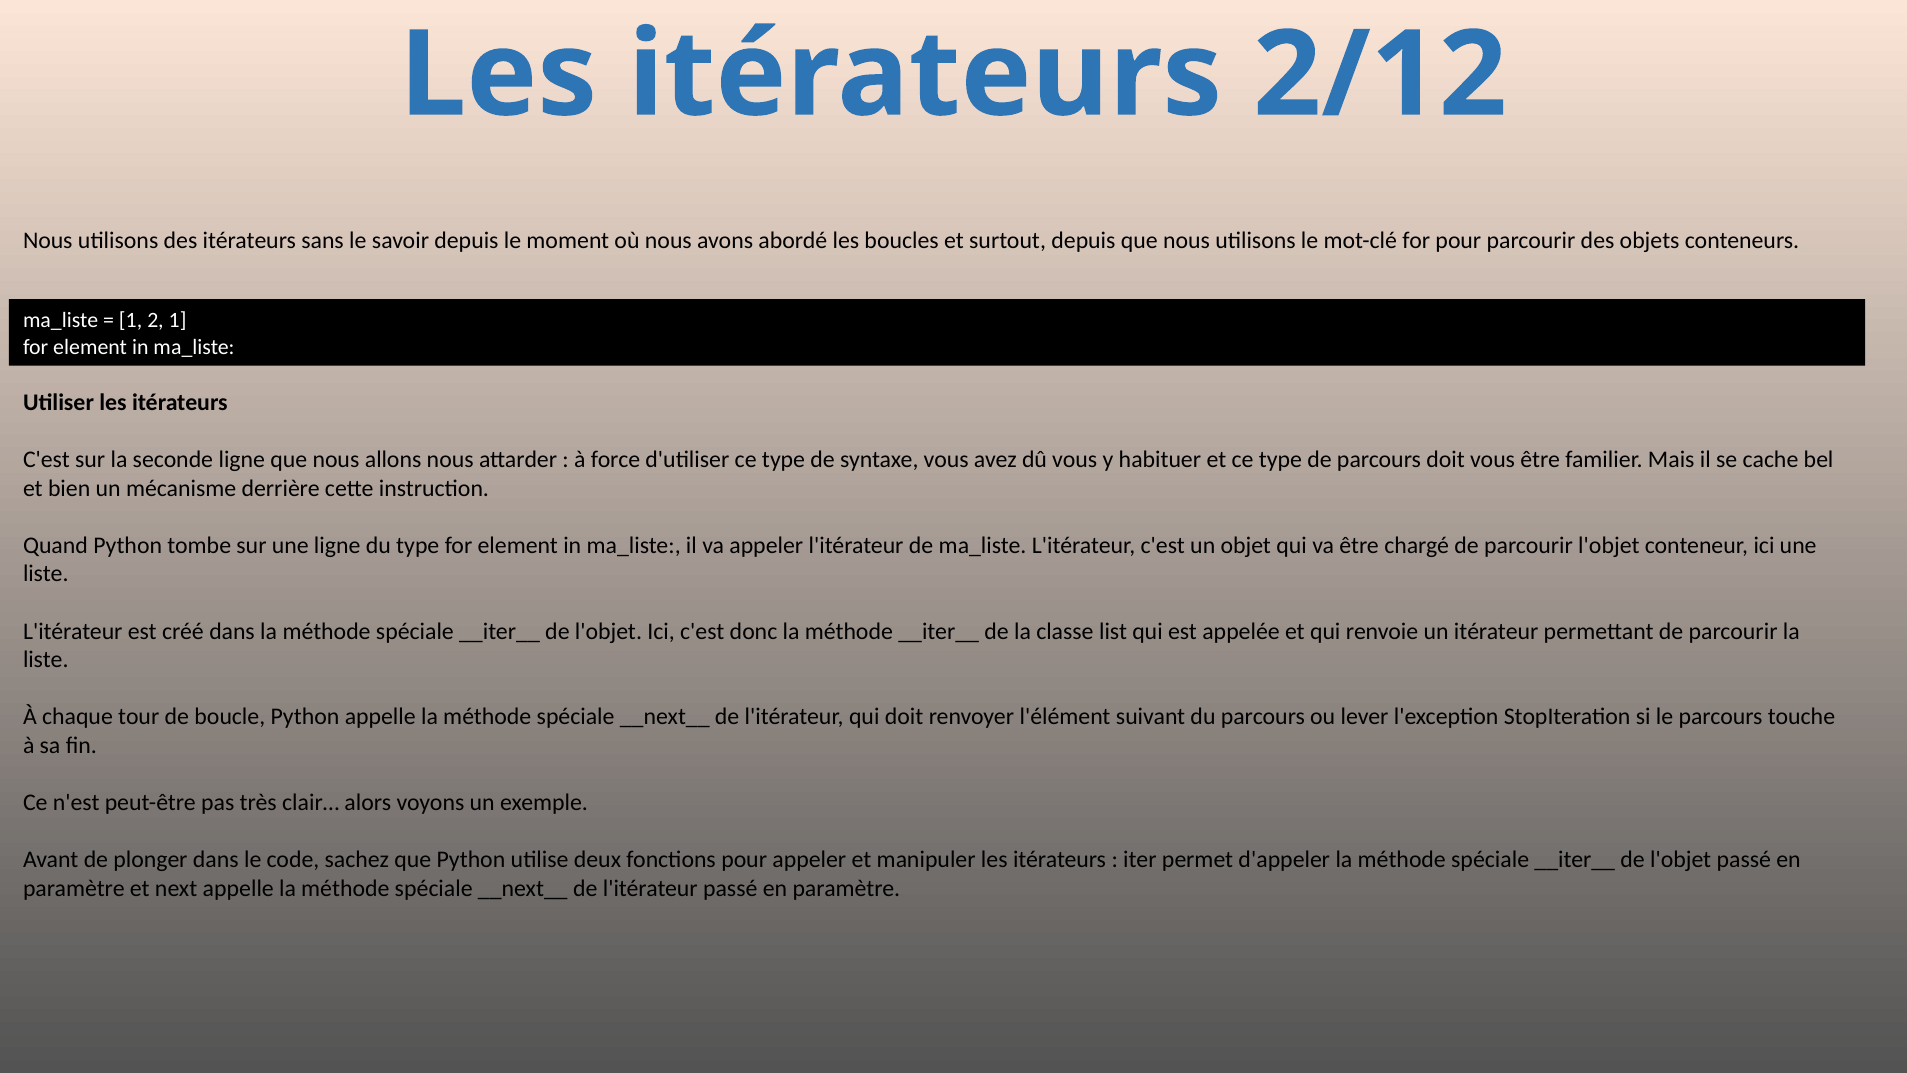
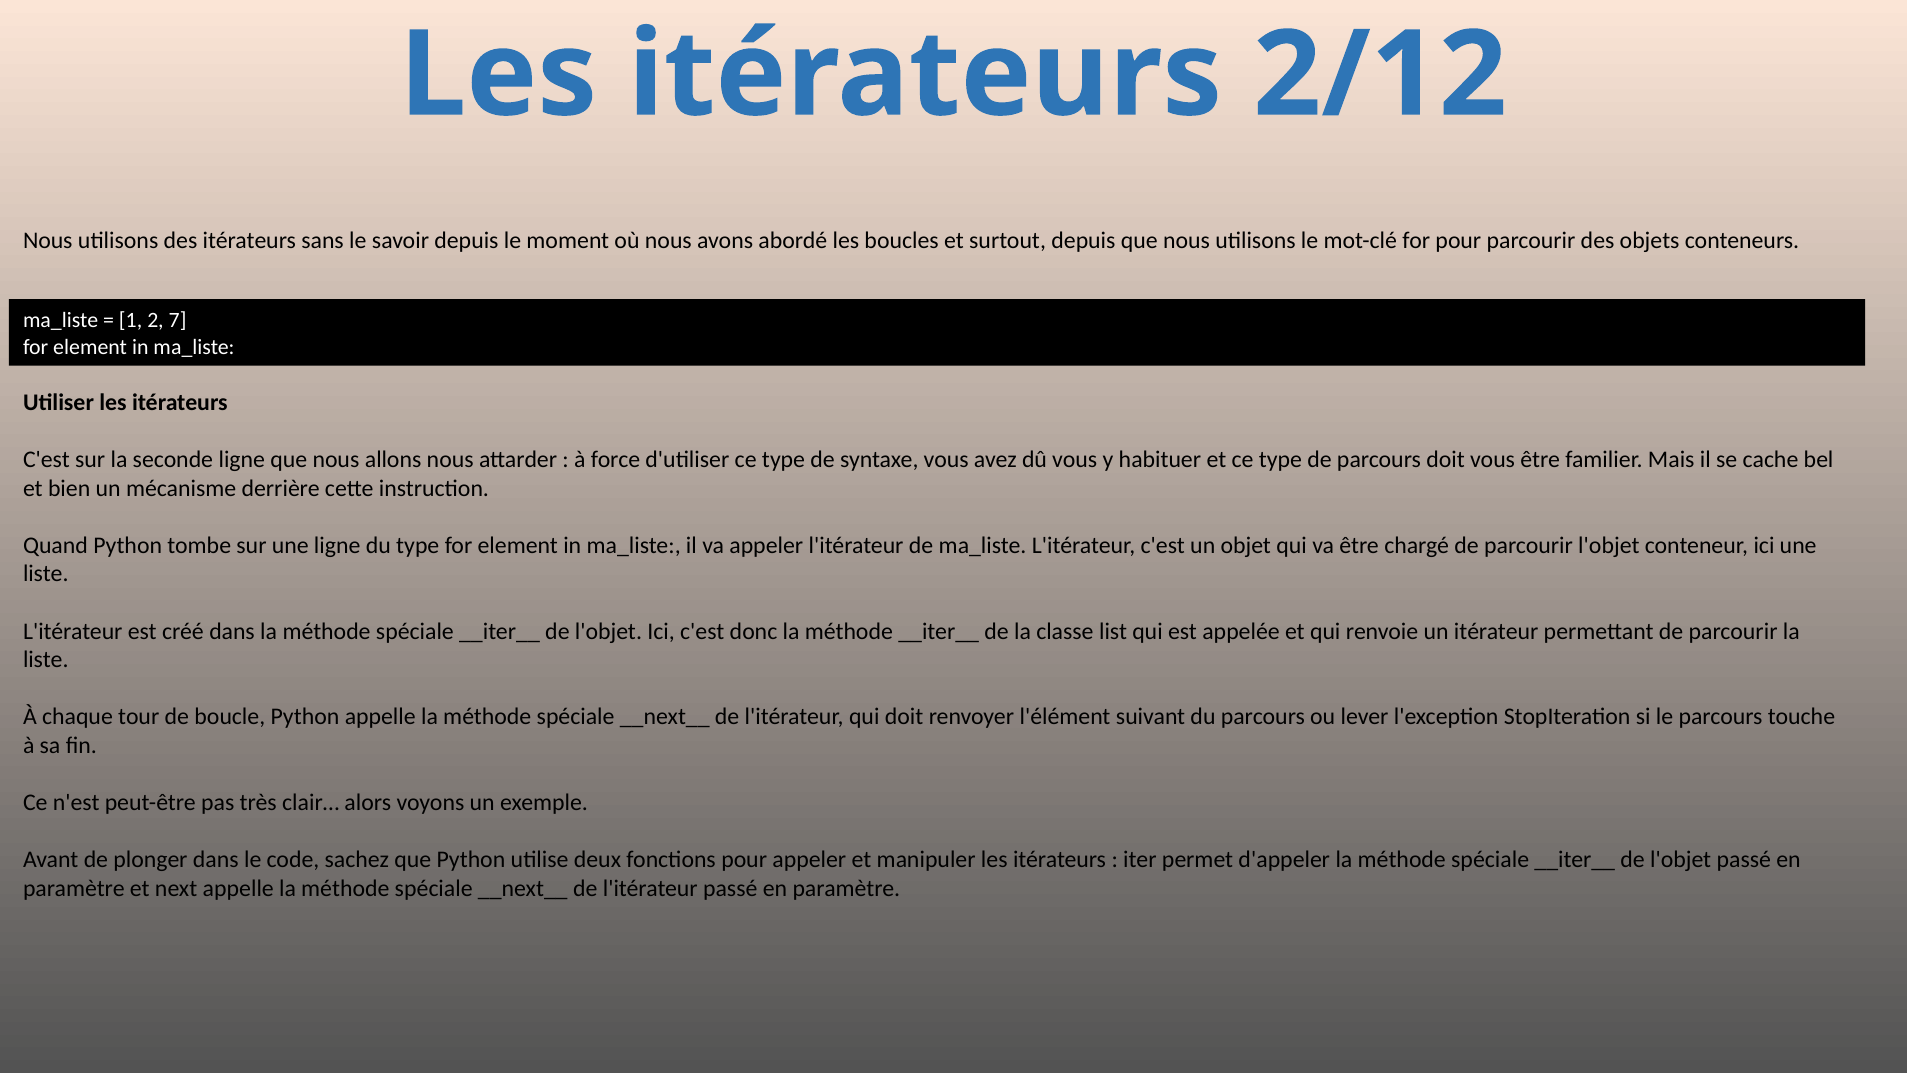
2 1: 1 -> 7 (178, 321)
